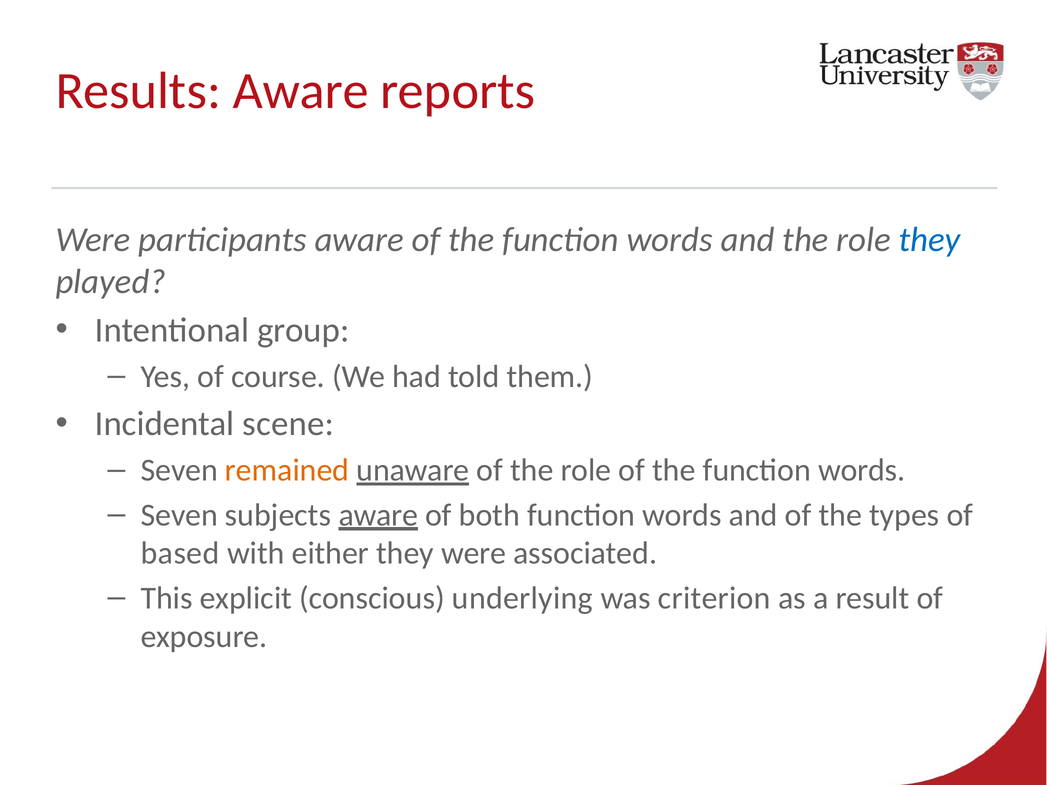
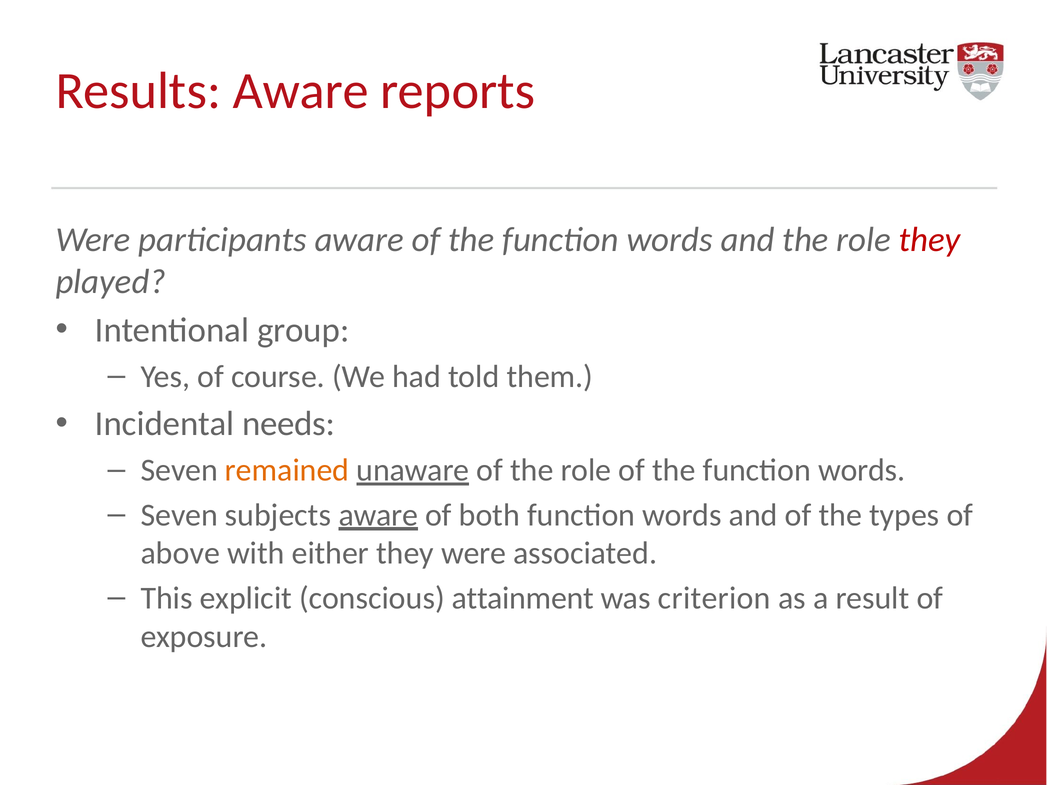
they colour: blue -> red (930, 240)
scene: scene -> needs (289, 424)
based: based -> above (180, 554)
underlying: underlying -> attainment (523, 598)
